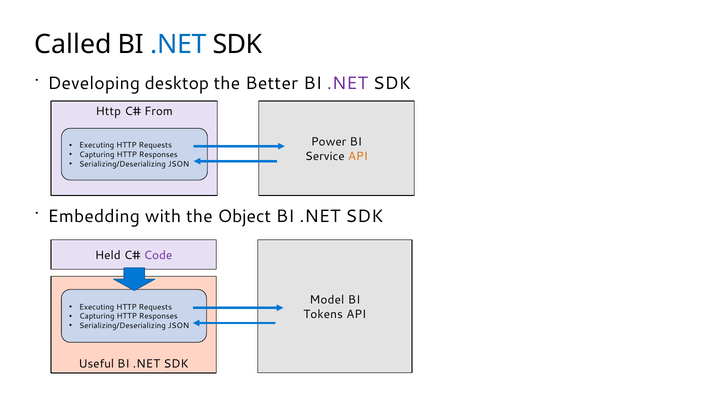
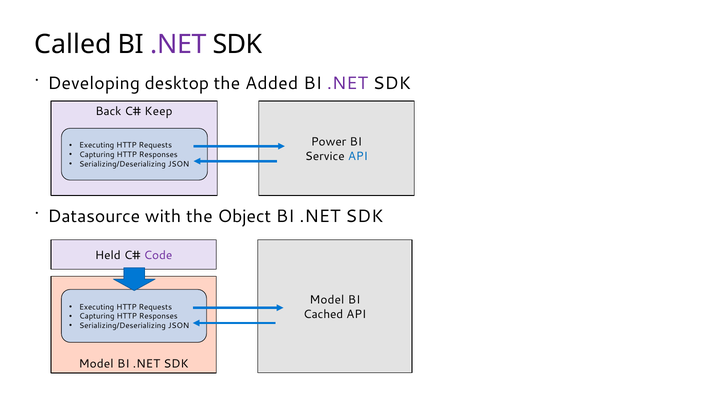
.NET colour: blue -> purple (178, 45)
Better: Better -> Added (272, 83)
Http: Http -> Back (108, 112)
From: From -> Keep (158, 112)
API colour: orange -> blue (358, 156)
Embedding: Embedding -> Datasource (94, 216)
Tokens: Tokens -> Cached (323, 314)
Useful: Useful -> Model (96, 364)
